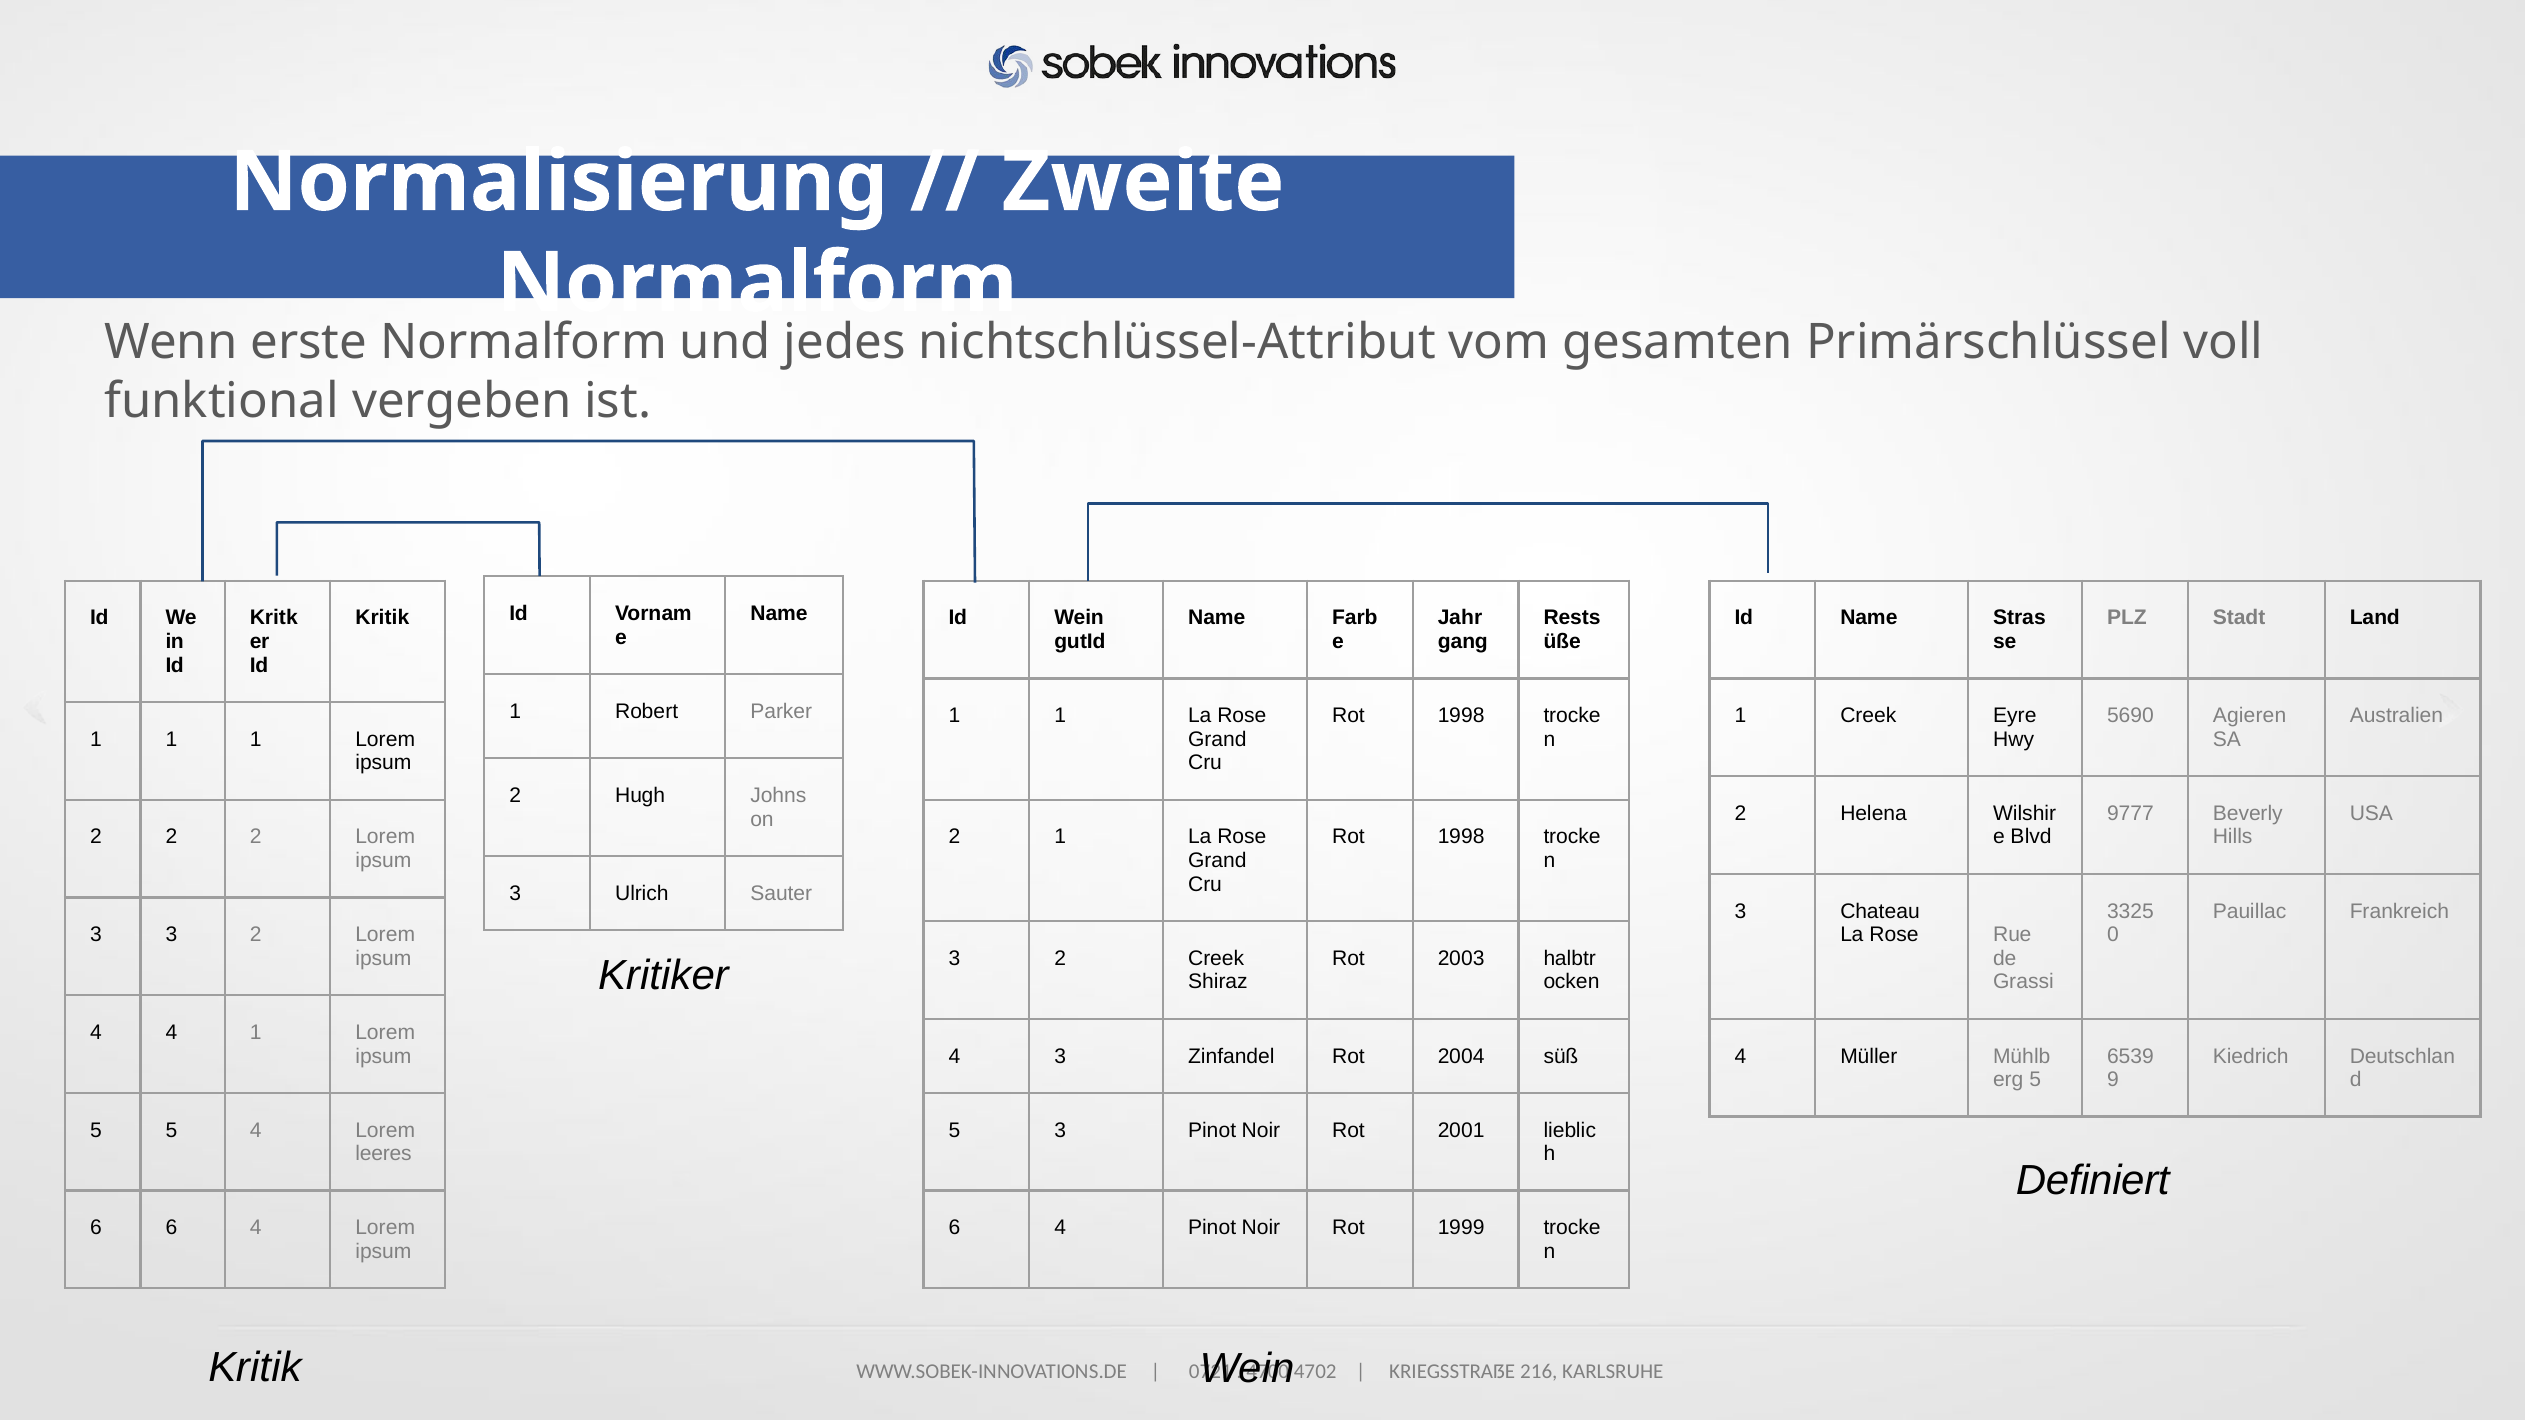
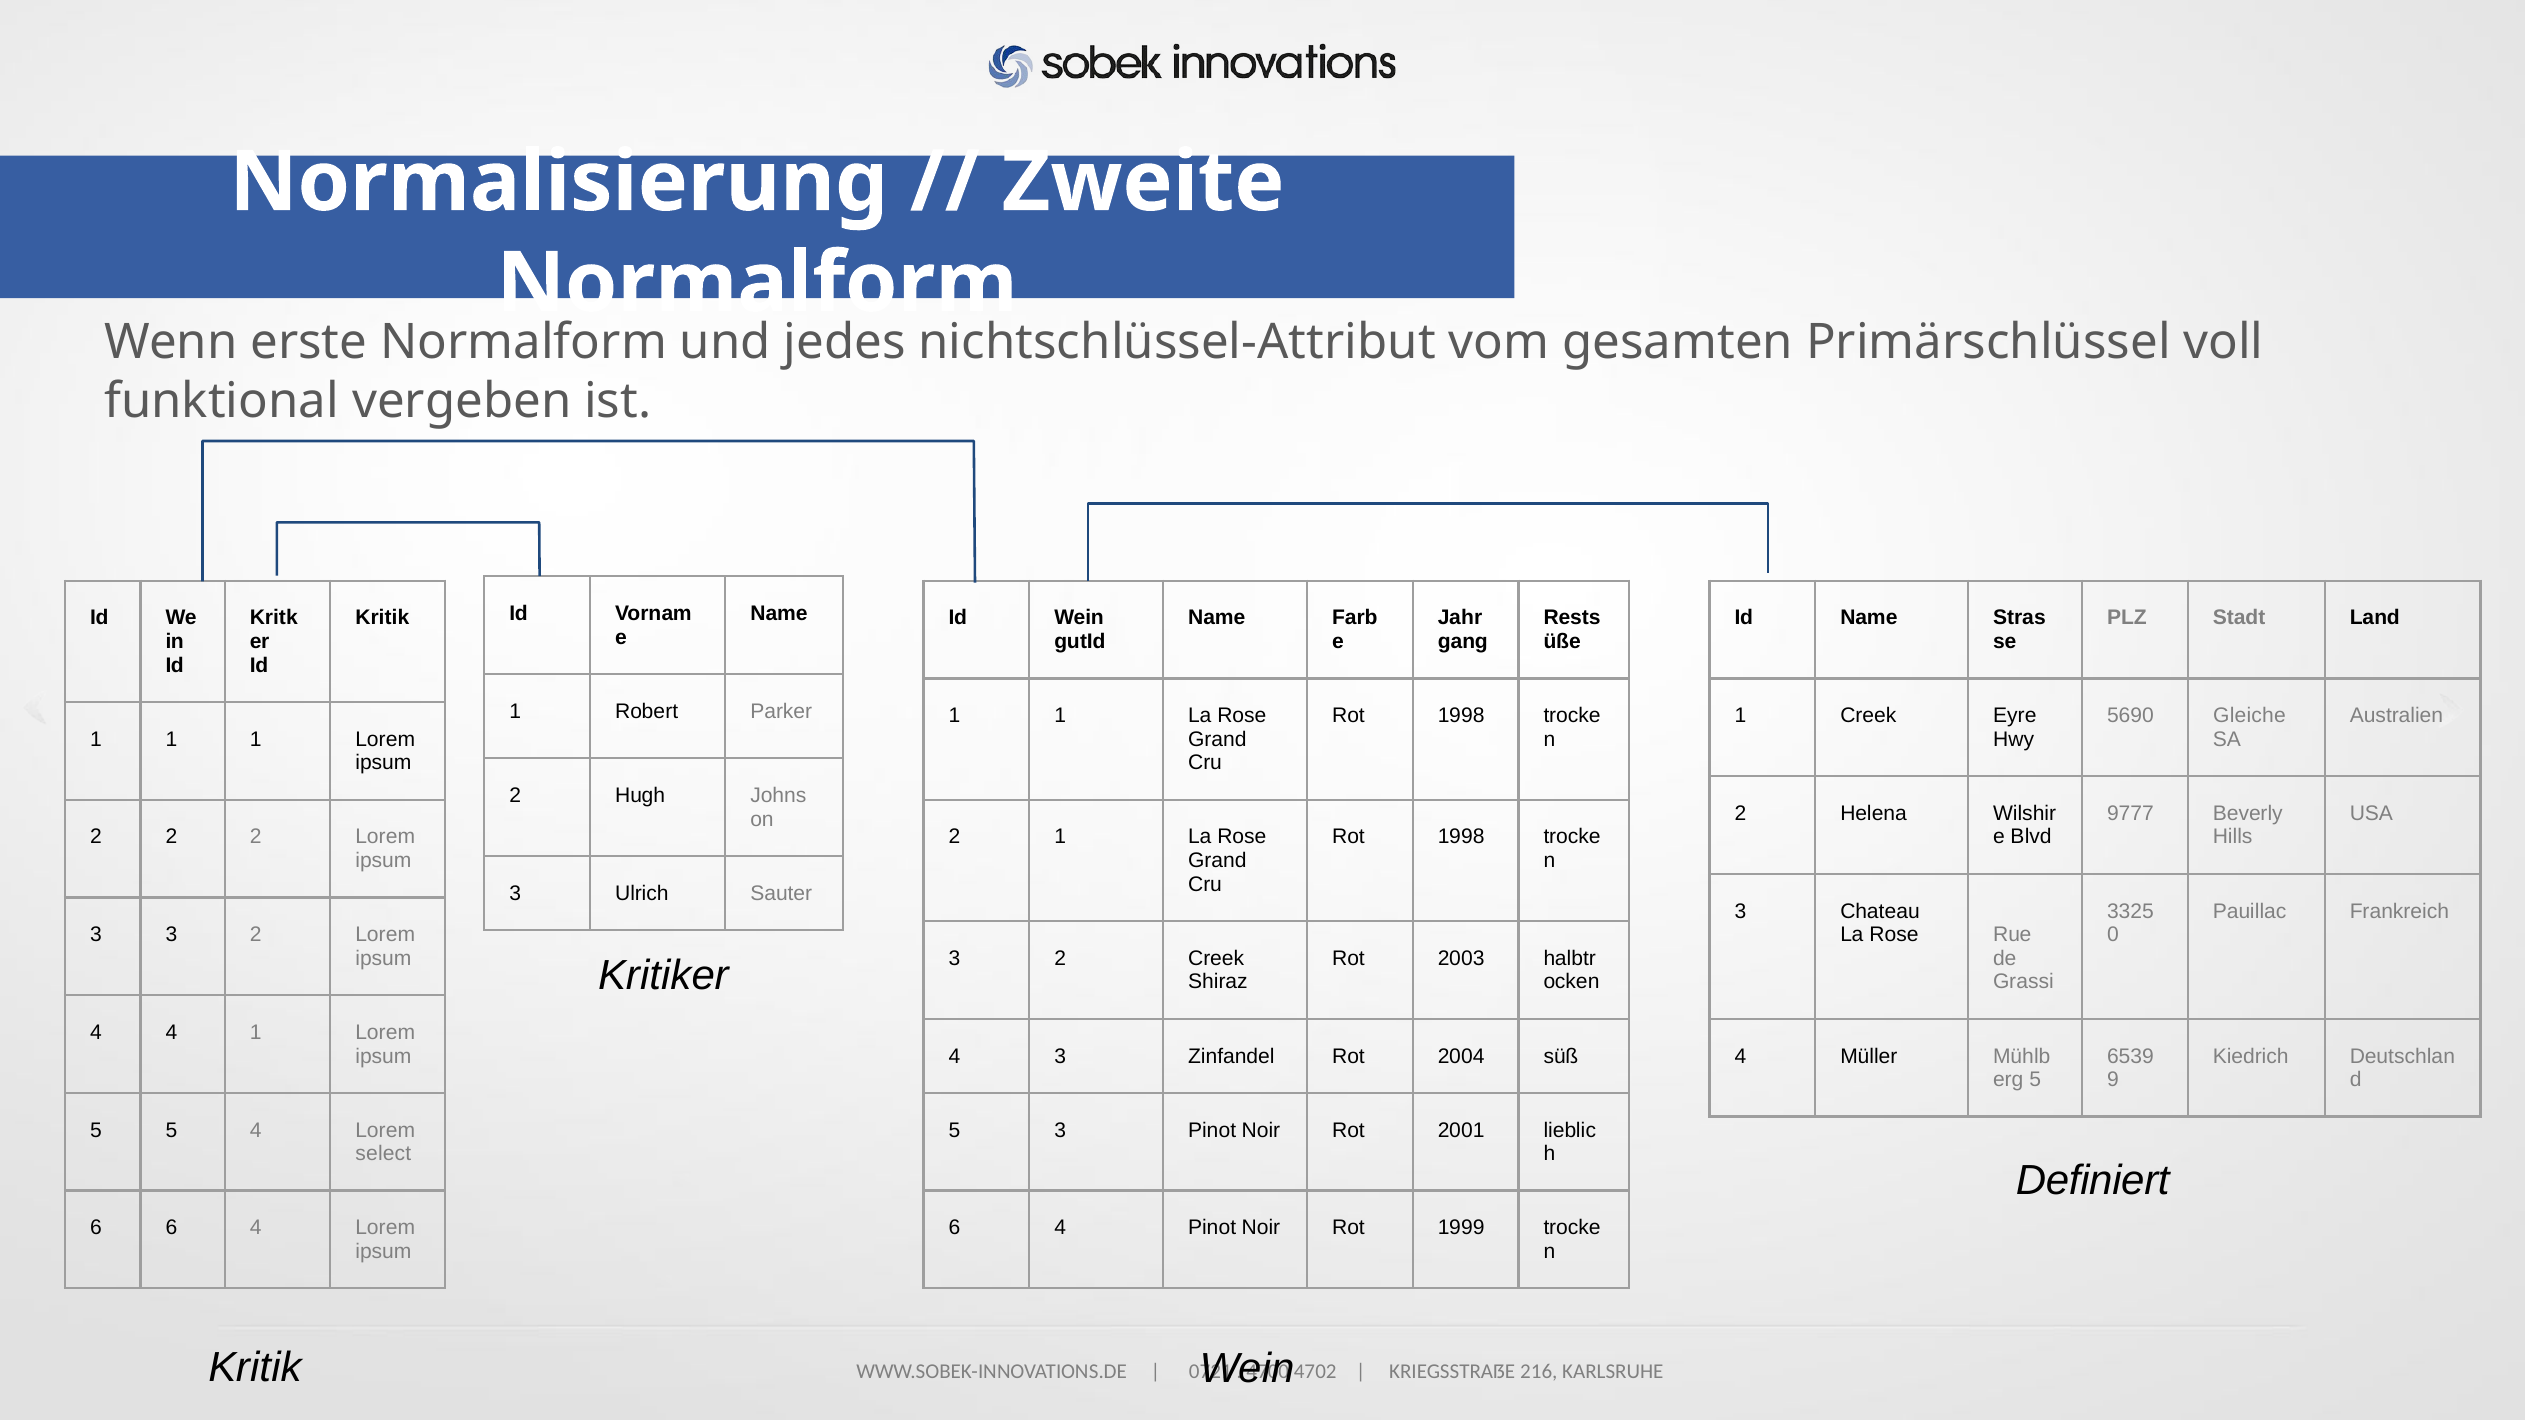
Agieren: Agieren -> Gleiche (2250, 716)
leeres: leeres -> select (383, 1154)
